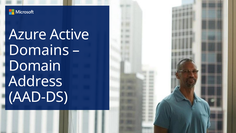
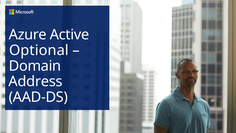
Domains: Domains -> Optional (39, 50)
